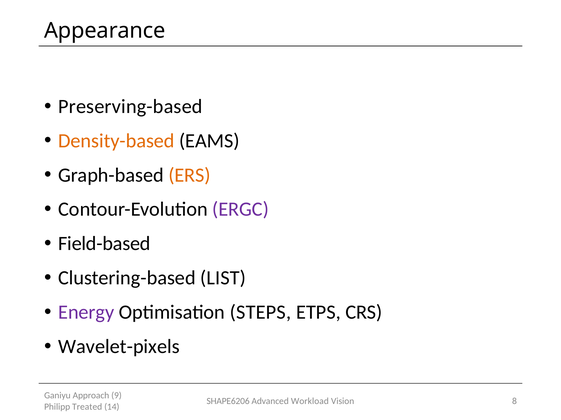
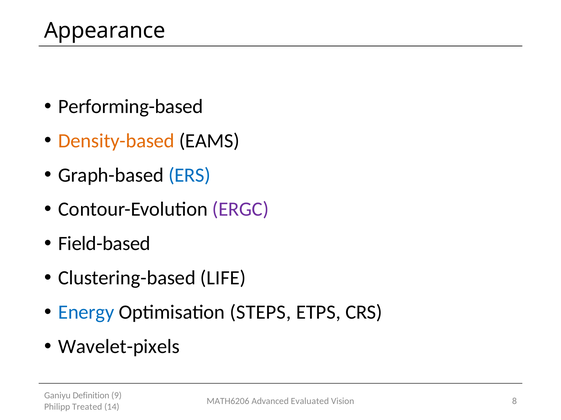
Preserving-based: Preserving-based -> Performing-based (131, 107)
ERS colour: orange -> blue (189, 175)
LIST: LIST -> LIFE (223, 278)
Energy colour: purple -> blue (86, 313)
Approach: Approach -> Definition (91, 396)
SHAPE6206: SHAPE6206 -> MATH6206 (228, 402)
Workload: Workload -> Evaluated (310, 402)
